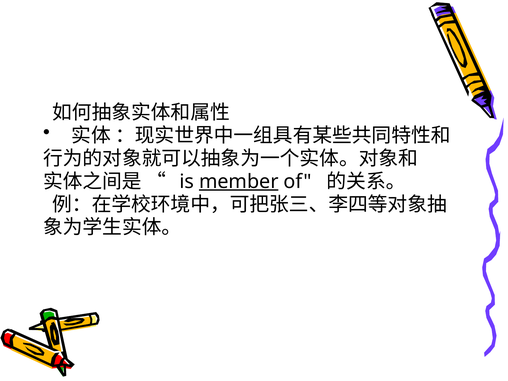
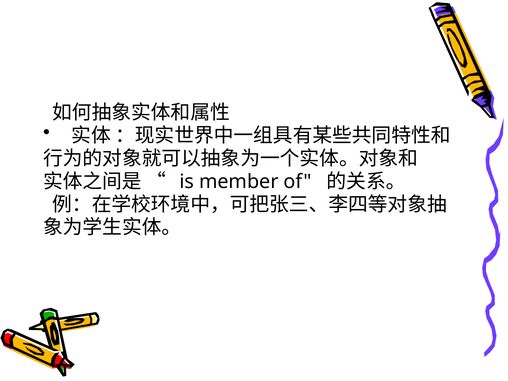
member underline: present -> none (239, 182)
